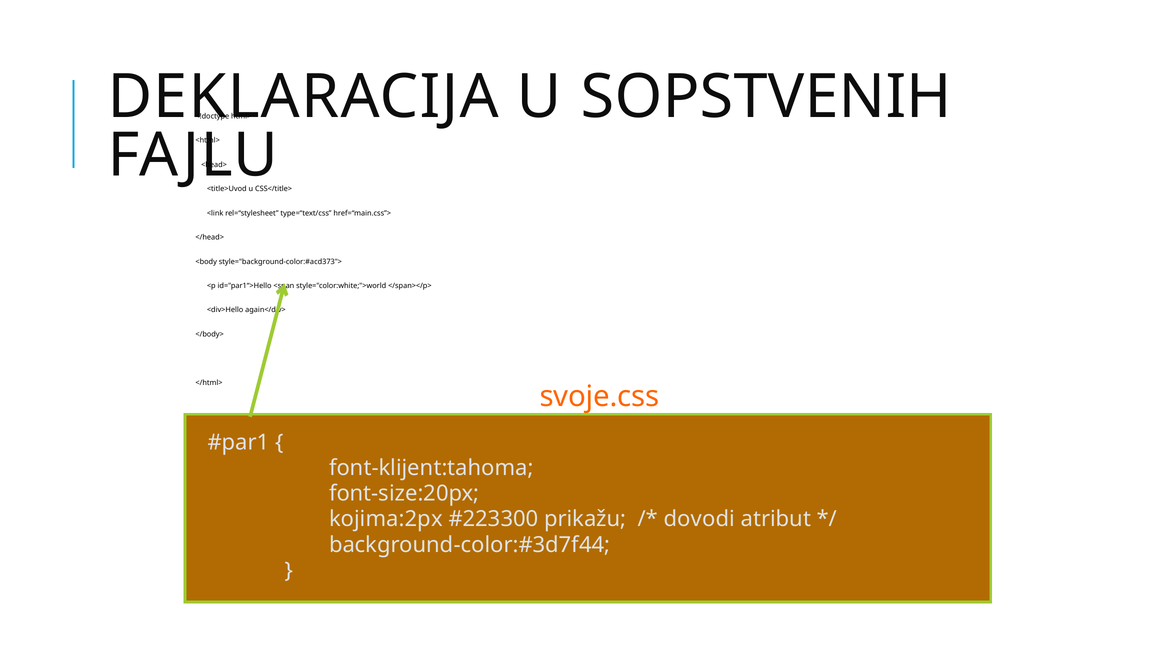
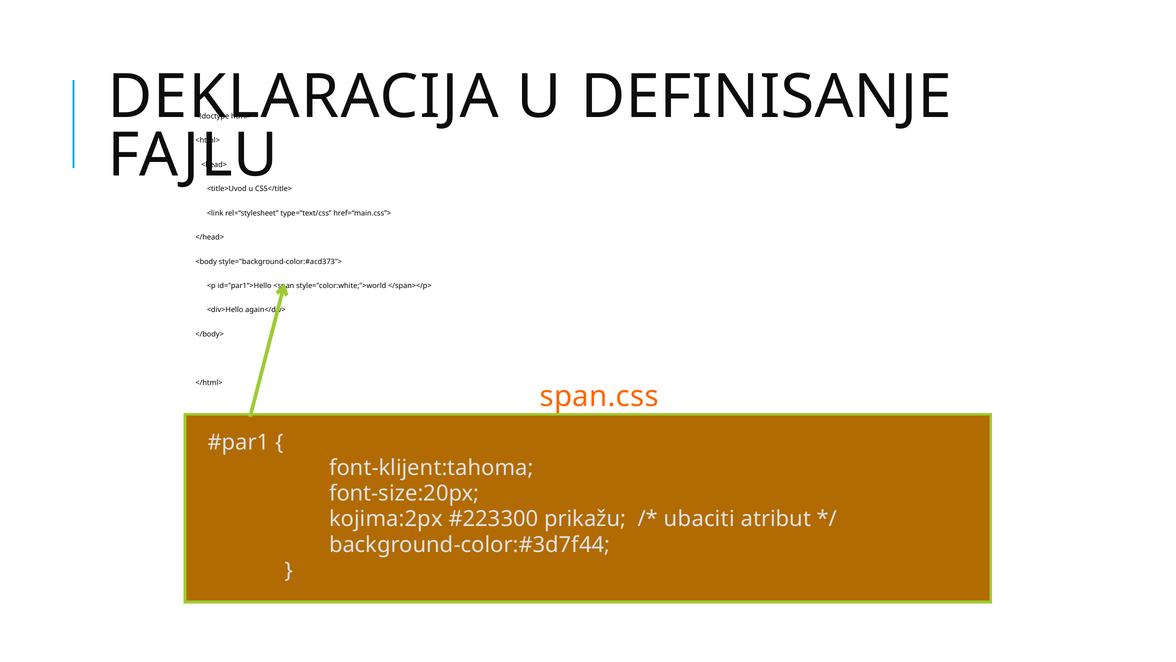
SOPSTVENIH: SOPSTVENIH -> DEFINISANJE (766, 97)
svoje.css: svoje.css -> span.css (599, 396)
dovodi: dovodi -> ubaciti (699, 519)
